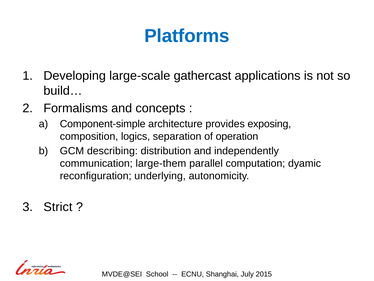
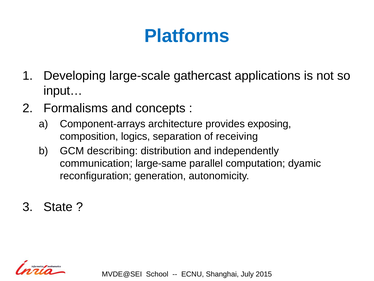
build…: build… -> input… (63, 91)
Component-simple: Component-simple -> Component-arrays (103, 124)
operation: operation -> receiving (237, 136)
large-them: large-them -> large-same (161, 163)
underlying: underlying -> generation (160, 176)
Strict: Strict -> State (58, 207)
